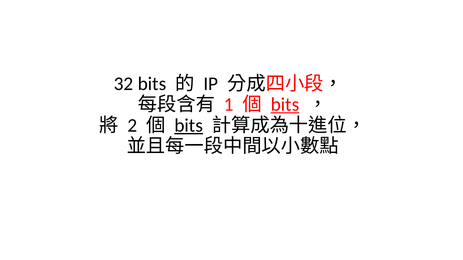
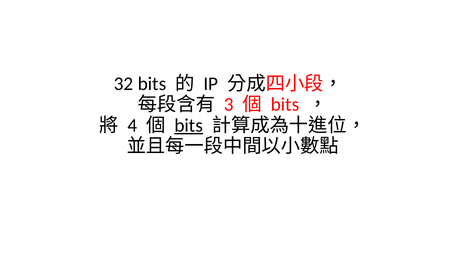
1: 1 -> 3 (229, 105)
bits underline: present -> none (285, 105)
2: 2 -> 4 (132, 126)
